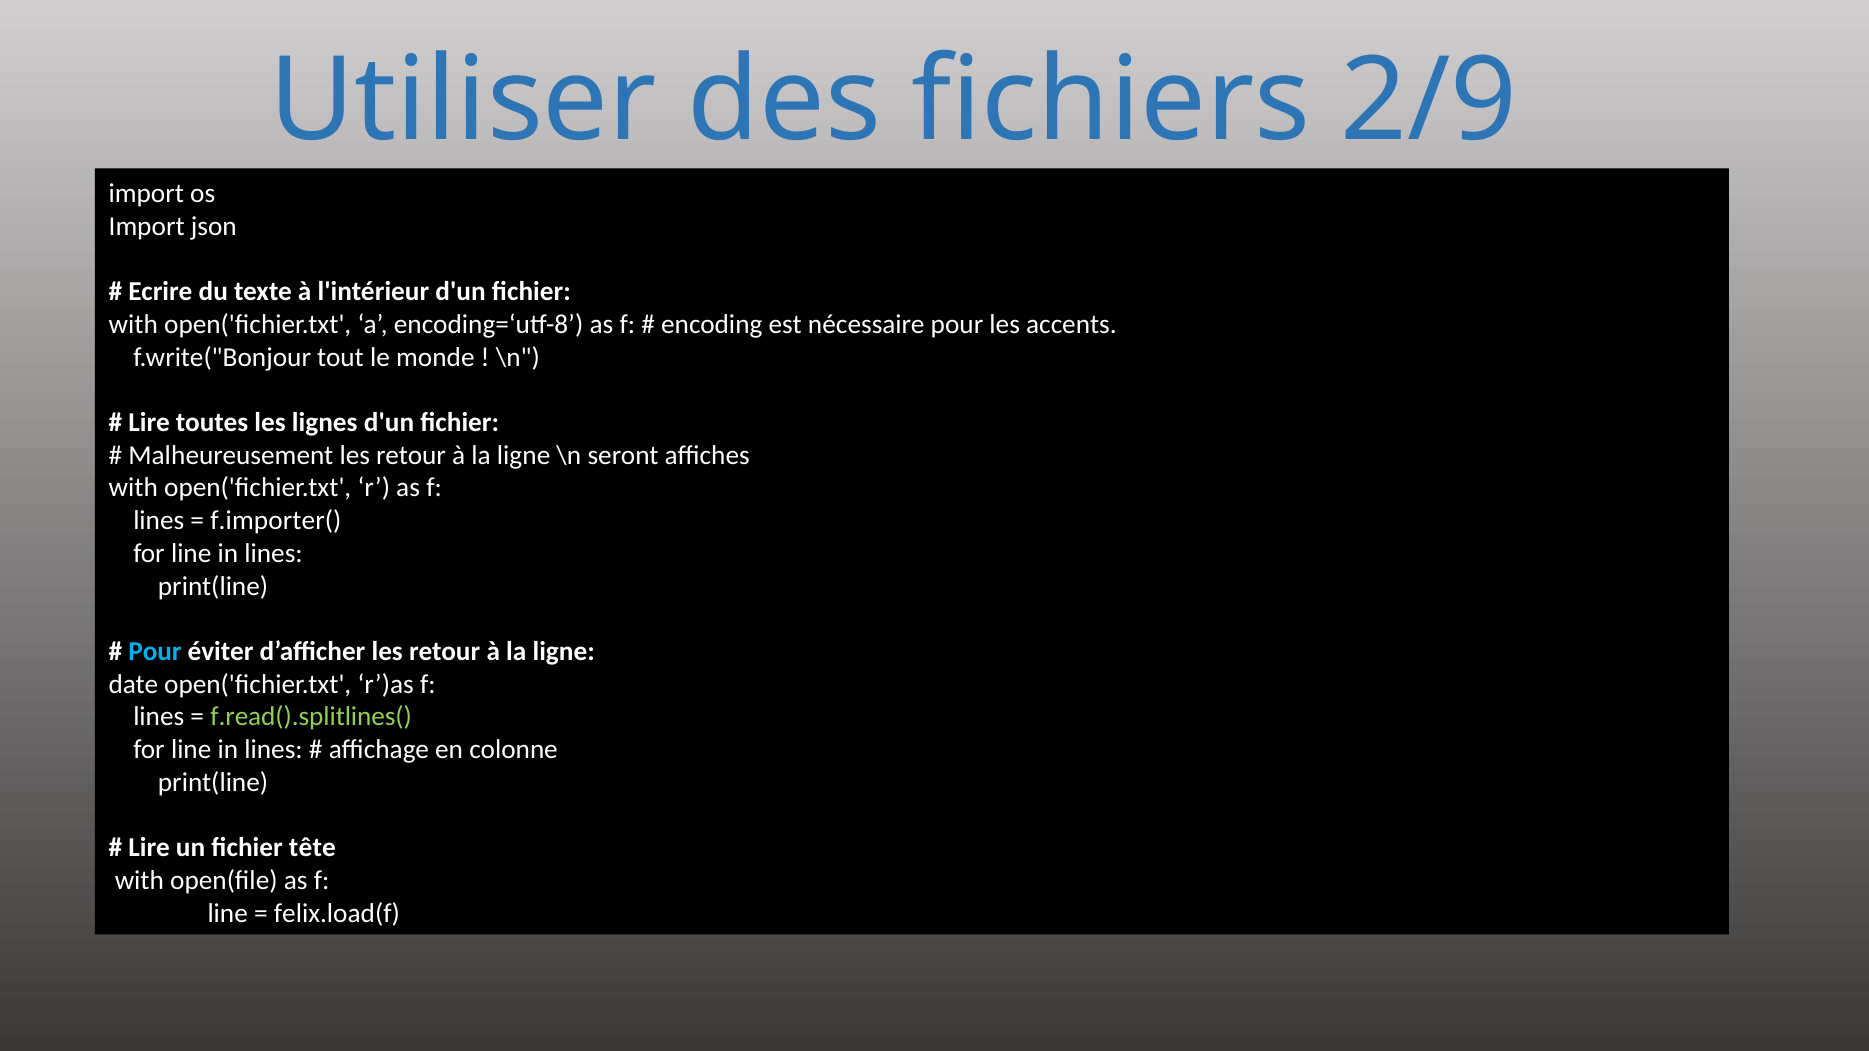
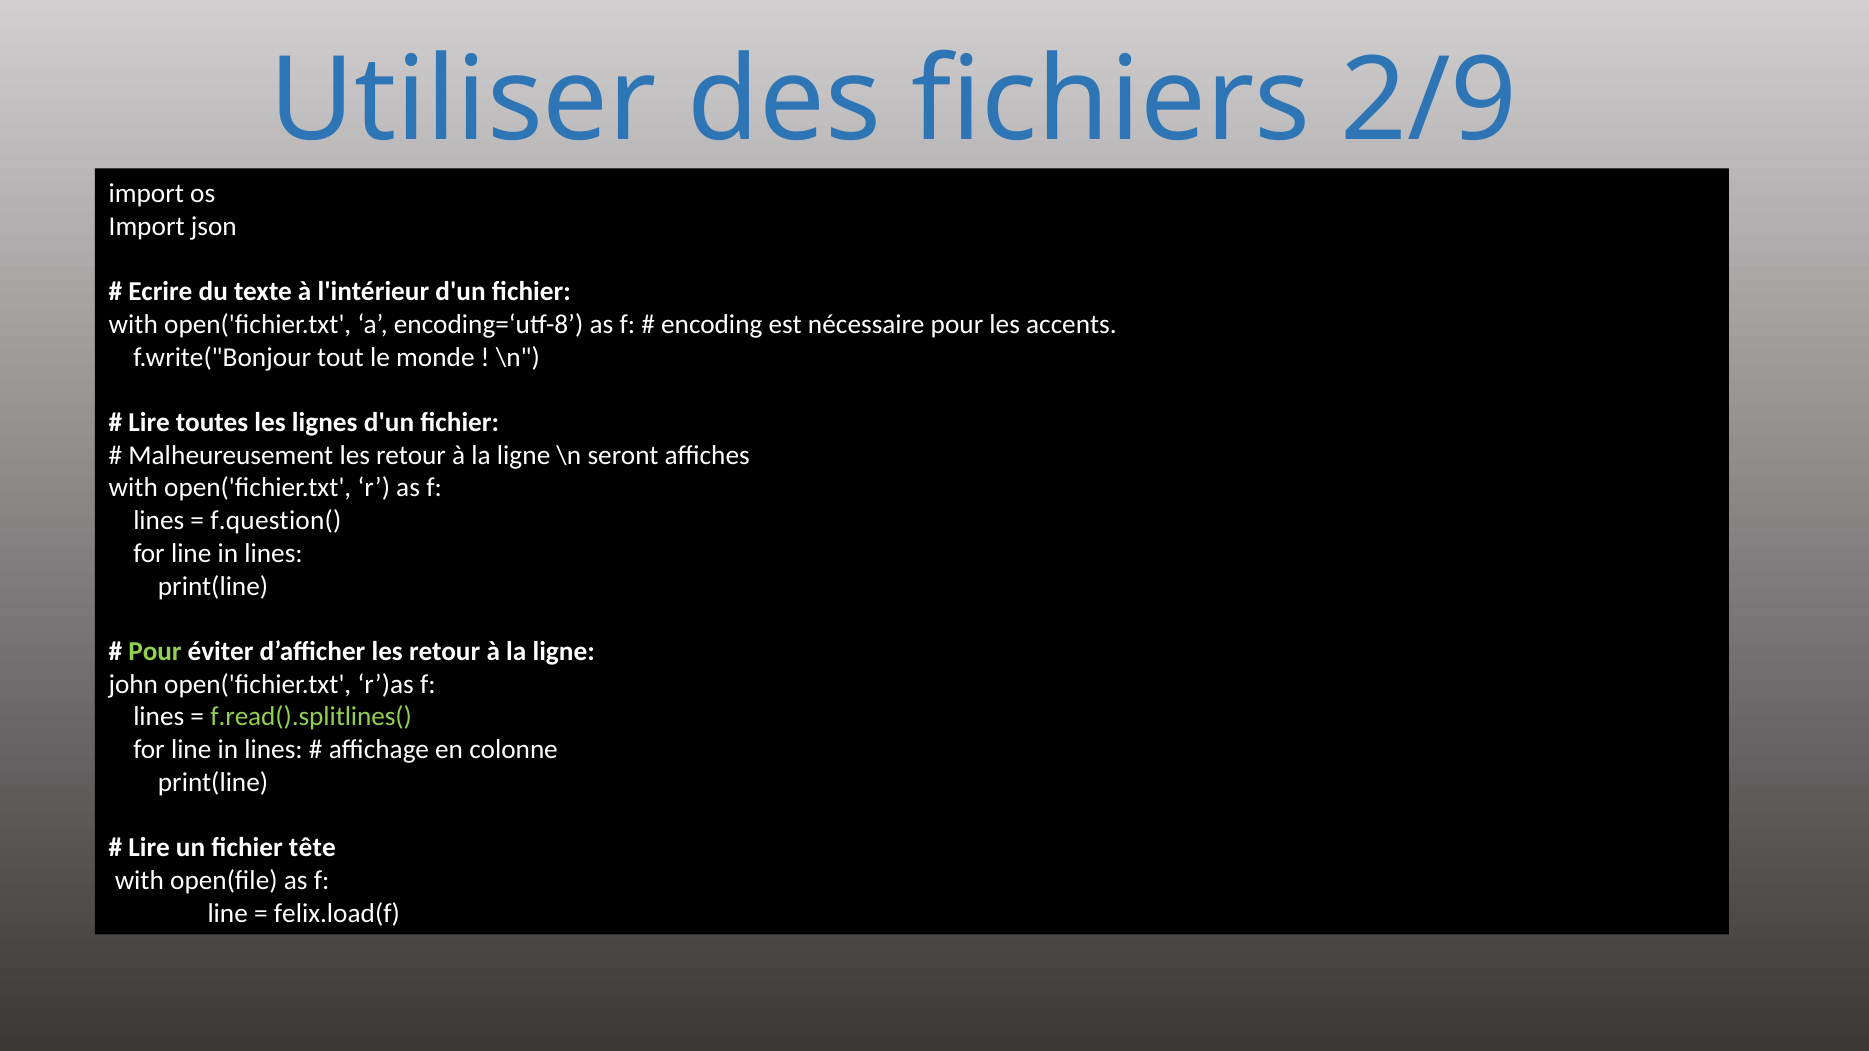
f.importer(: f.importer( -> f.question( (276, 521)
Pour colour: light blue -> light green (155, 652)
date: date -> john (133, 684)
